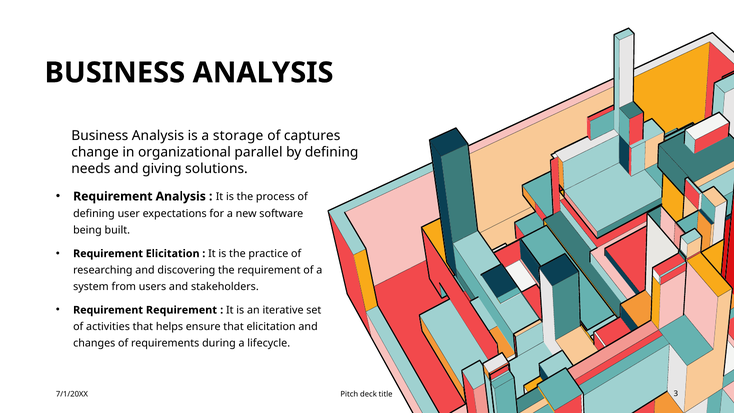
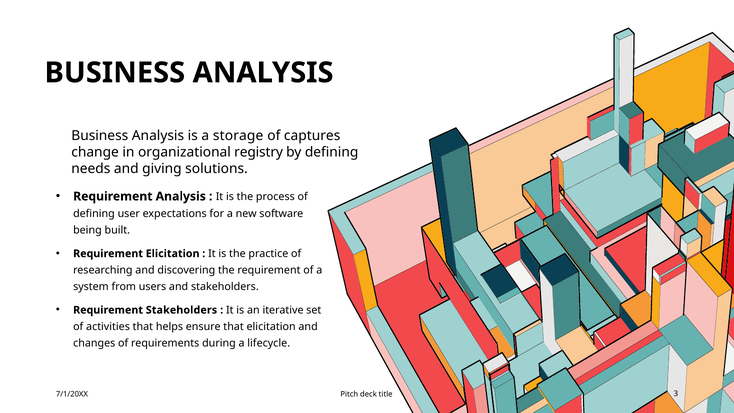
parallel: parallel -> registry (259, 152)
Requirement Requirement: Requirement -> Stakeholders (181, 310)
